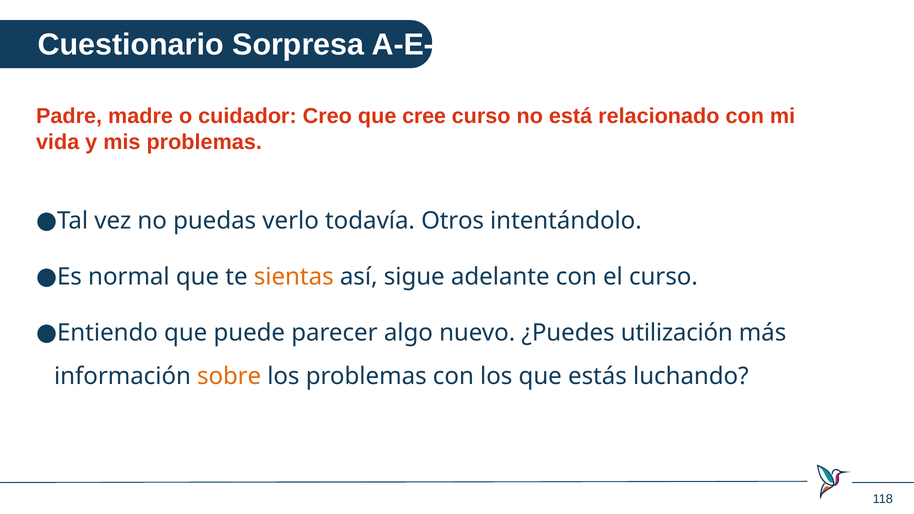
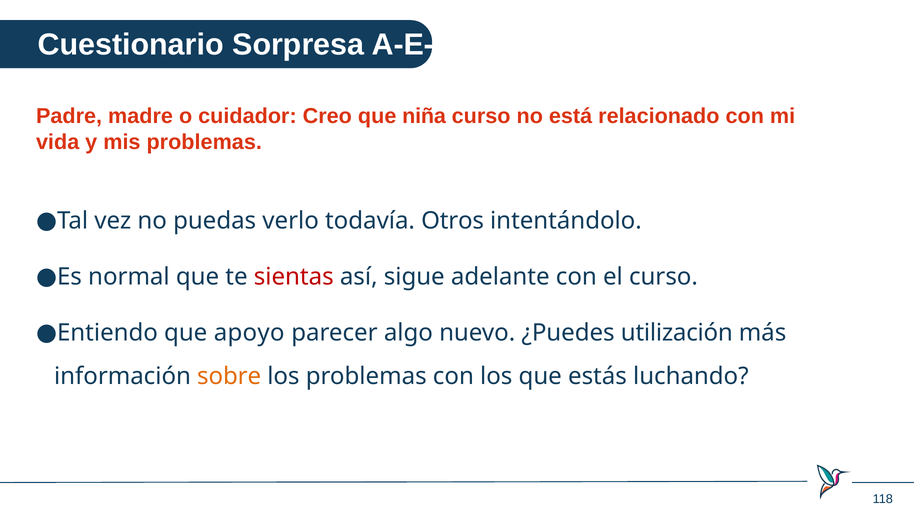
cree: cree -> niña (424, 116)
sientas colour: orange -> red (294, 277)
puede: puede -> apoyo (249, 333)
